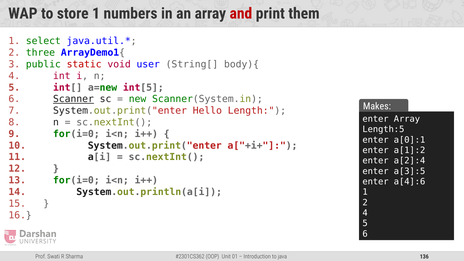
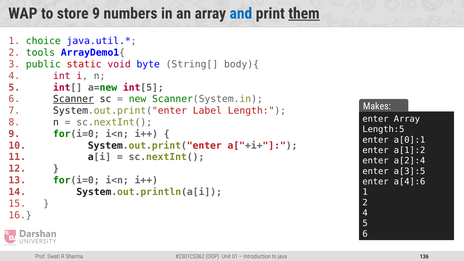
store 1: 1 -> 9 (96, 13)
and colour: red -> blue (241, 13)
them underline: none -> present (304, 13)
select: select -> choice (43, 41)
three: three -> tools (40, 53)
user: user -> byte (148, 64)
Hello: Hello -> Label (207, 111)
